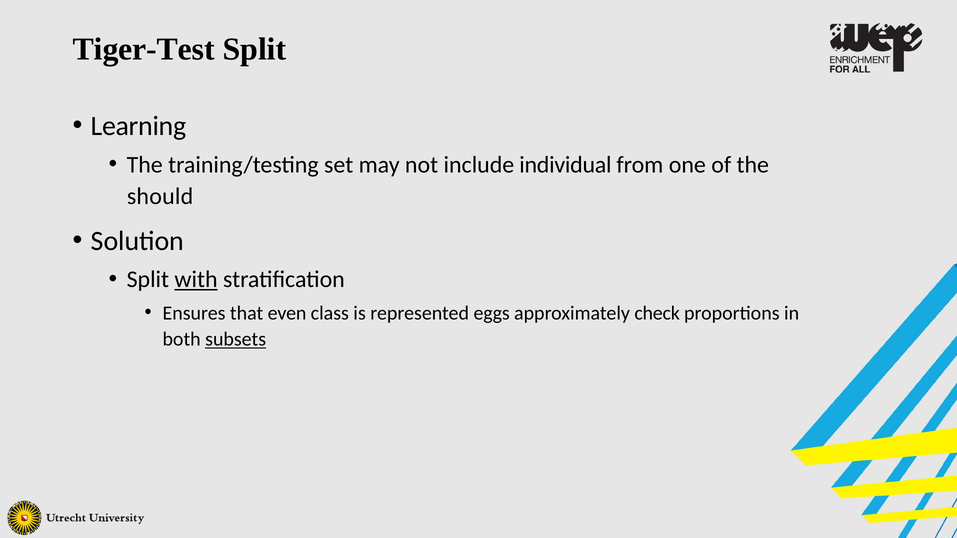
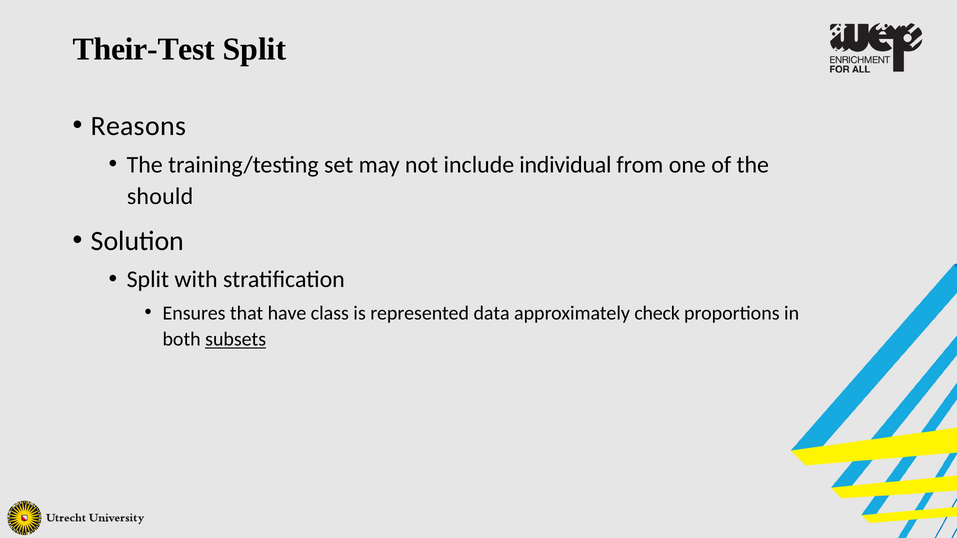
Tiger-Test: Tiger-Test -> Their-Test (144, 49)
Learning: Learning -> Reasons (138, 126)
with underline: present -> none (196, 280)
even: even -> have (287, 313)
eggs: eggs -> data (492, 313)
